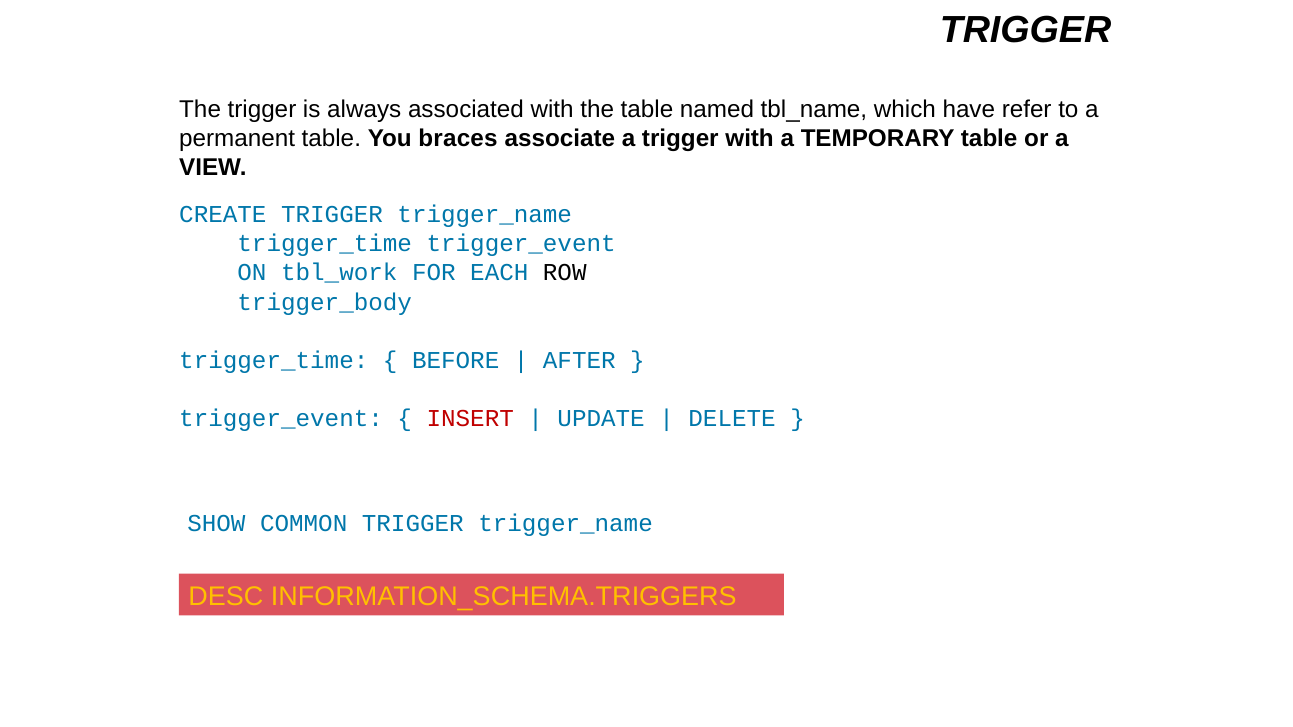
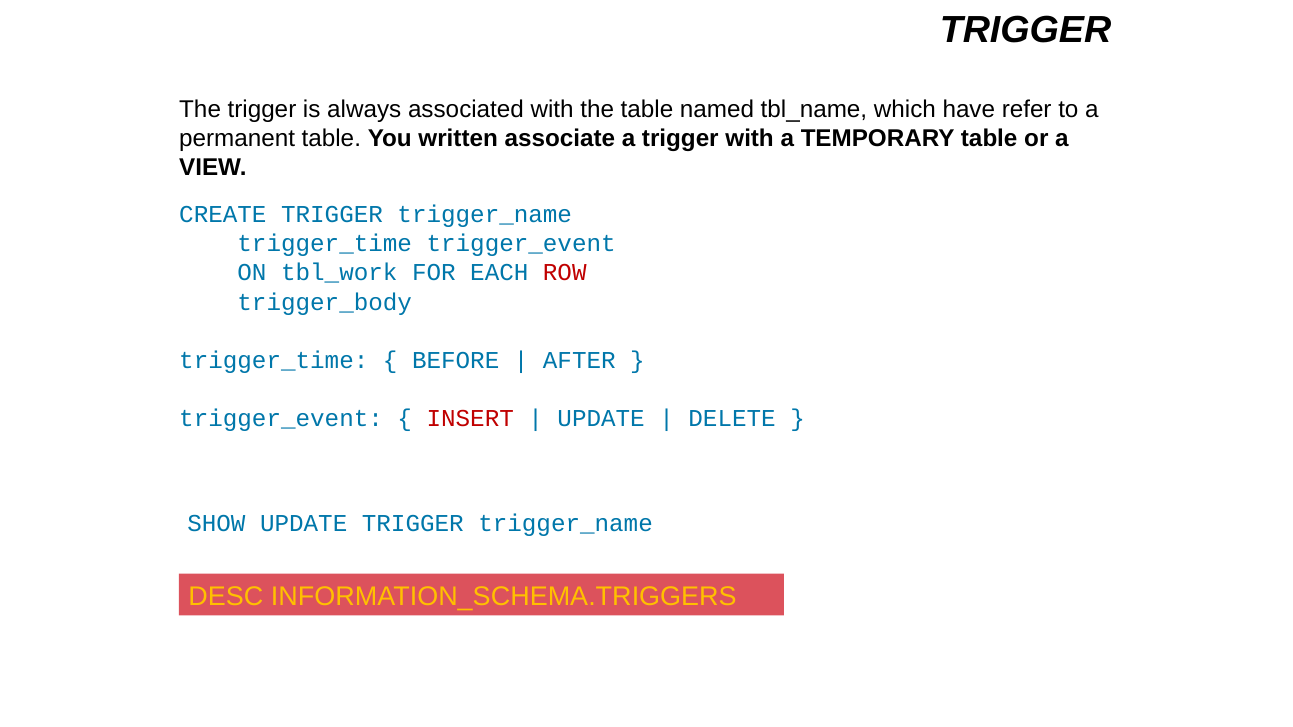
braces: braces -> written (458, 139)
ROW colour: black -> red (565, 273)
SHOW COMMON: COMMON -> UPDATE (304, 523)
